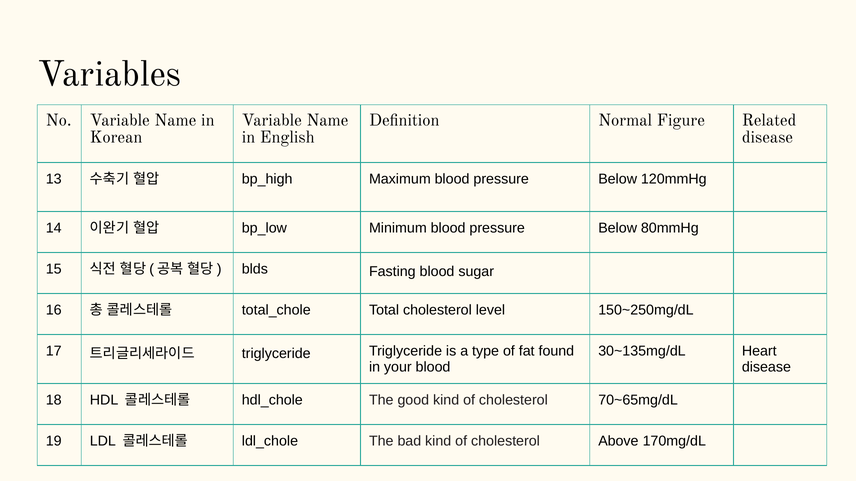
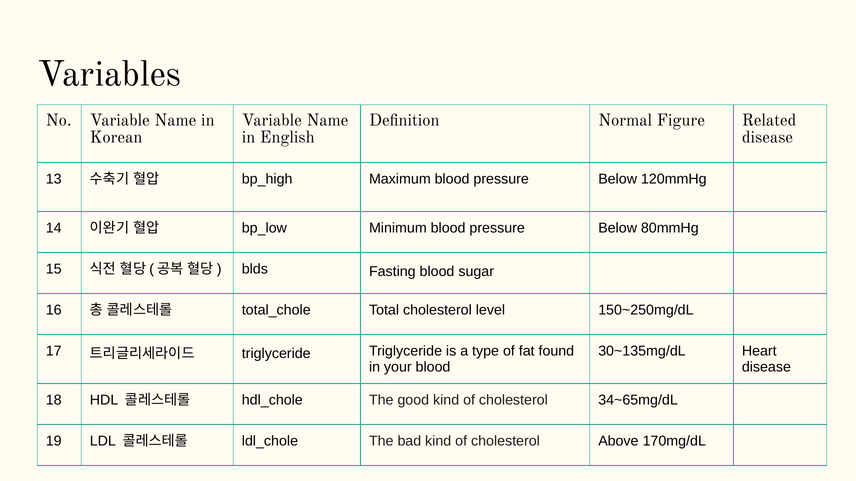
70~65mg/dL: 70~65mg/dL -> 34~65mg/dL (638, 401)
